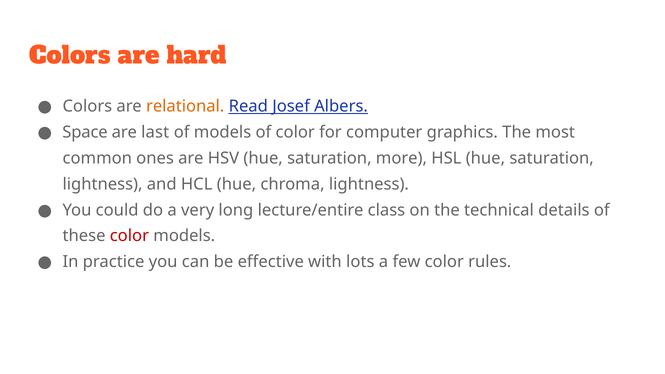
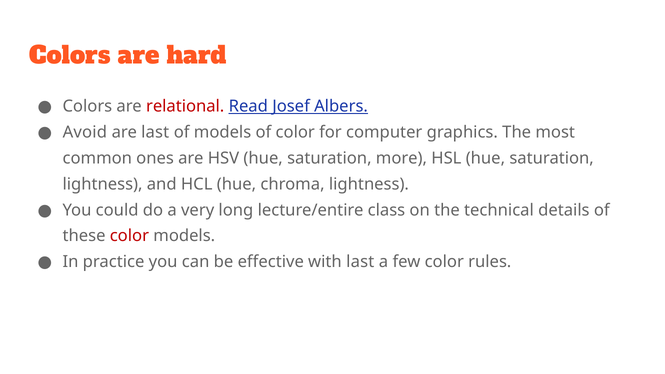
relational colour: orange -> red (185, 106)
Space: Space -> Avoid (85, 132)
with lots: lots -> last (360, 262)
